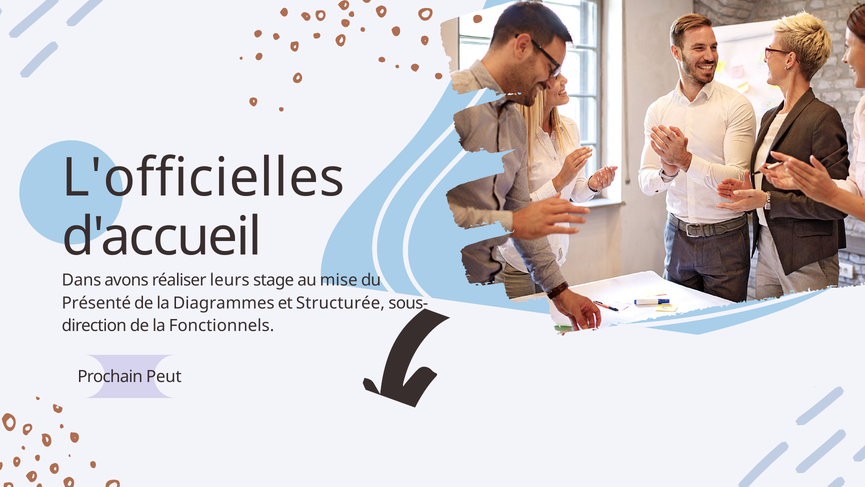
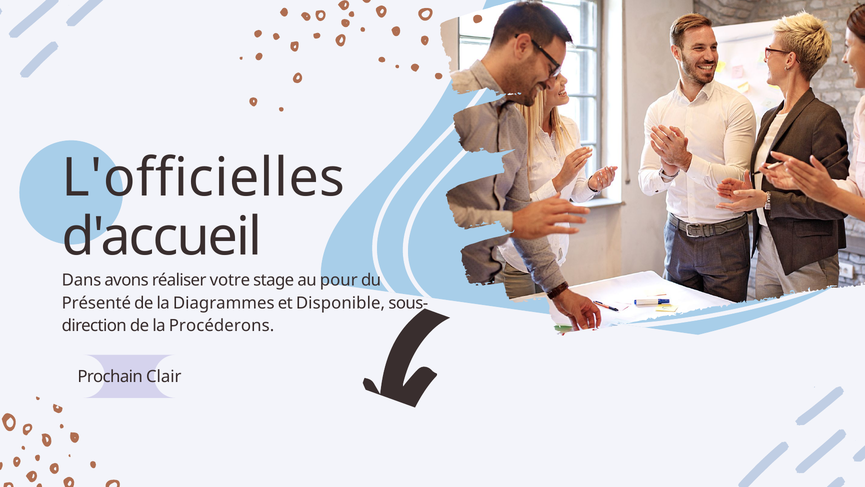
leurs: leurs -> votre (230, 280)
mise: mise -> pour (339, 280)
Structurée: Structurée -> Disponible (341, 303)
Fonctionnels: Fonctionnels -> Procéderons (222, 325)
Peut: Peut -> Clair (164, 376)
